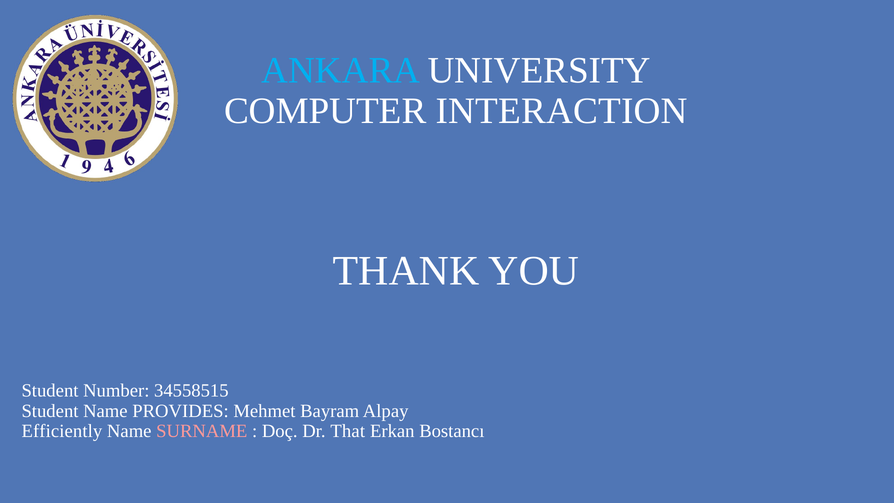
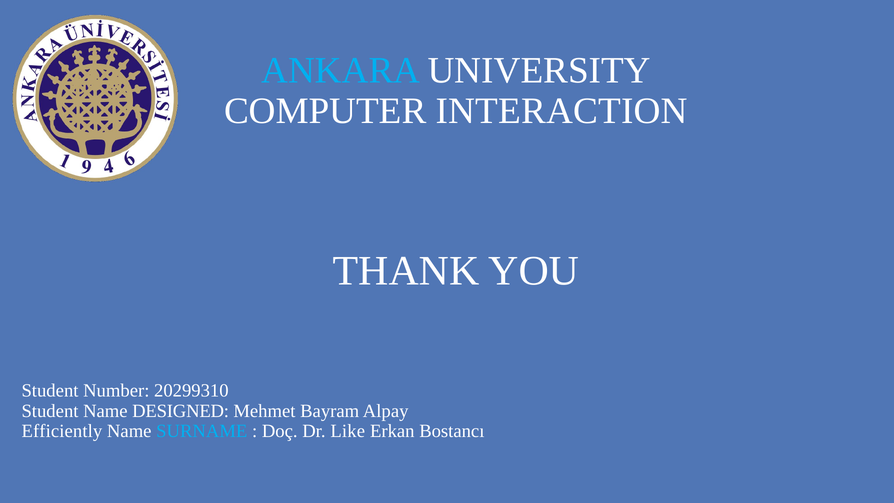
34558515: 34558515 -> 20299310 (191, 391)
PROVIDES: PROVIDES -> DESIGNED (181, 411)
SURNAME colour: pink -> light blue (202, 431)
That: That -> Like (348, 431)
